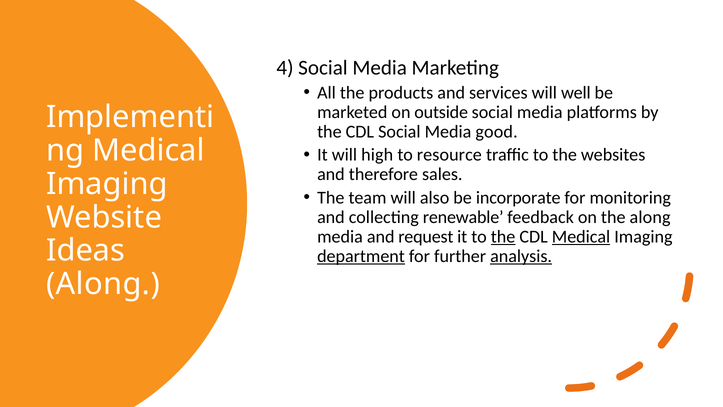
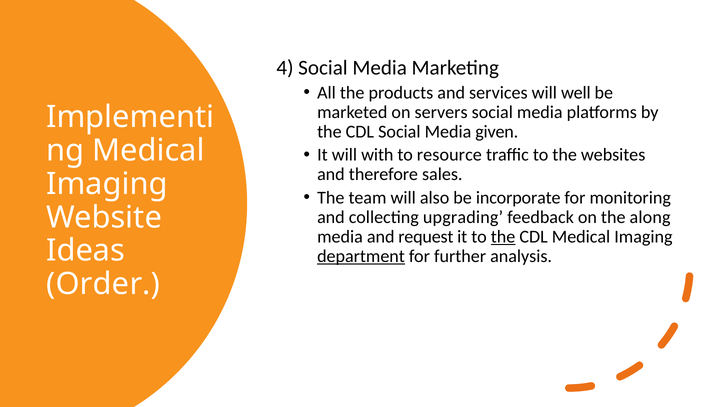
outside: outside -> servers (441, 112)
good: good -> given (497, 132)
high: high -> with (377, 155)
renewable: renewable -> upgrading (463, 217)
Medical underline: present -> none (581, 237)
analysis underline: present -> none (521, 256)
Along: Along -> Order (103, 284)
